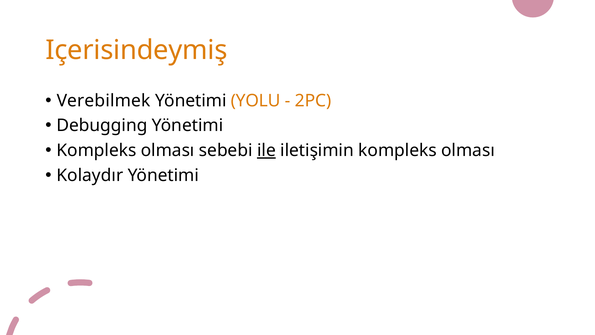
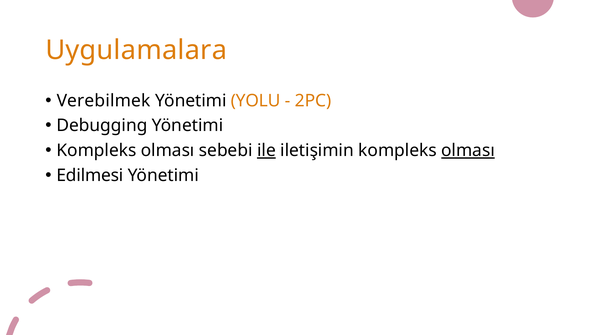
Içerisindeymiş: Içerisindeymiş -> Uygulamalara (136, 50)
olması underline: none -> present (468, 150)
Kolaydır: Kolaydır -> Edilmesi (90, 175)
